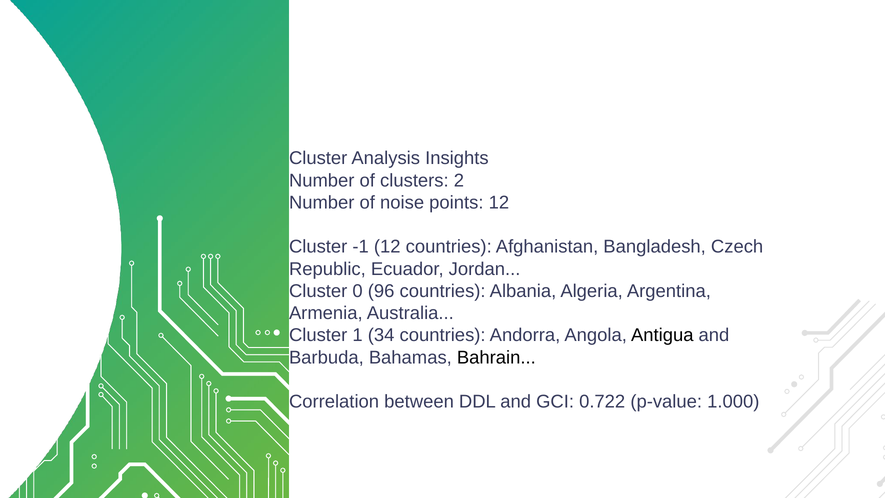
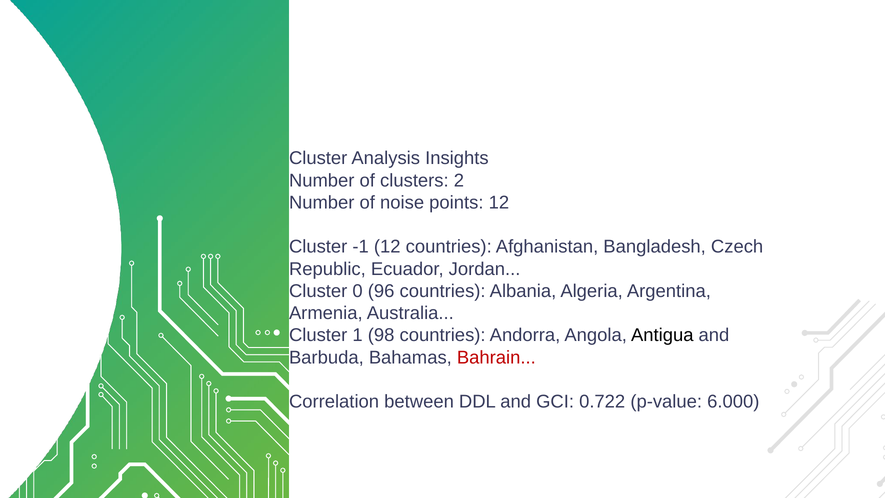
34: 34 -> 98 (381, 335)
Bahrain colour: black -> red (496, 357)
1.000: 1.000 -> 6.000 (733, 402)
